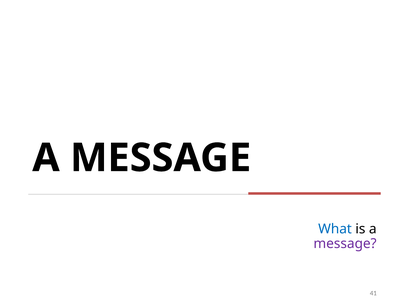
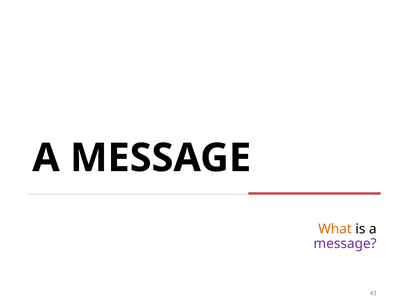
What colour: blue -> orange (335, 229)
